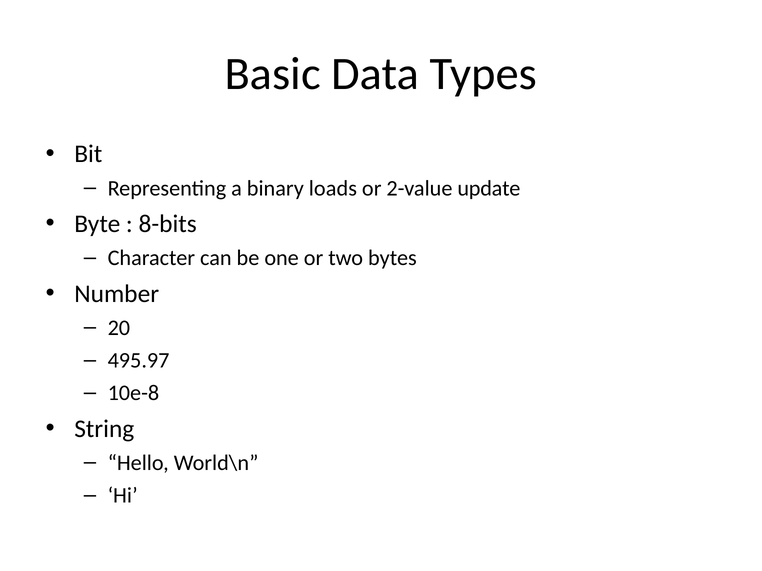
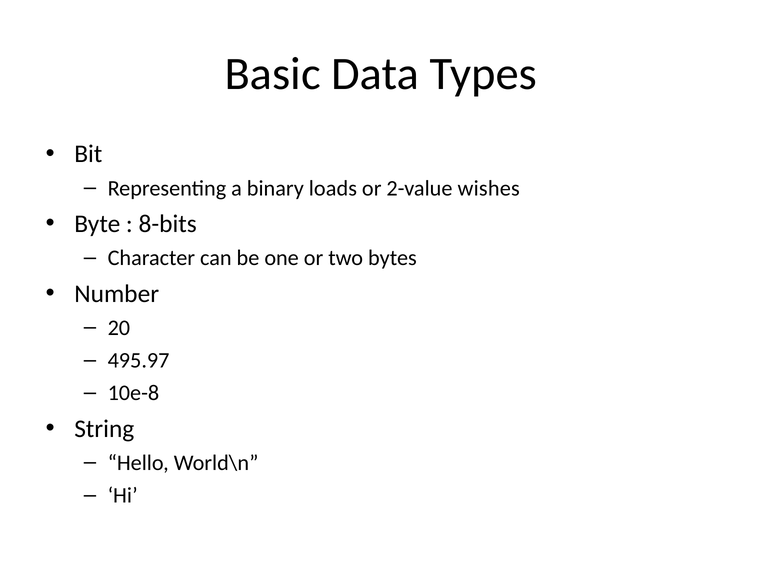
update: update -> wishes (489, 188)
